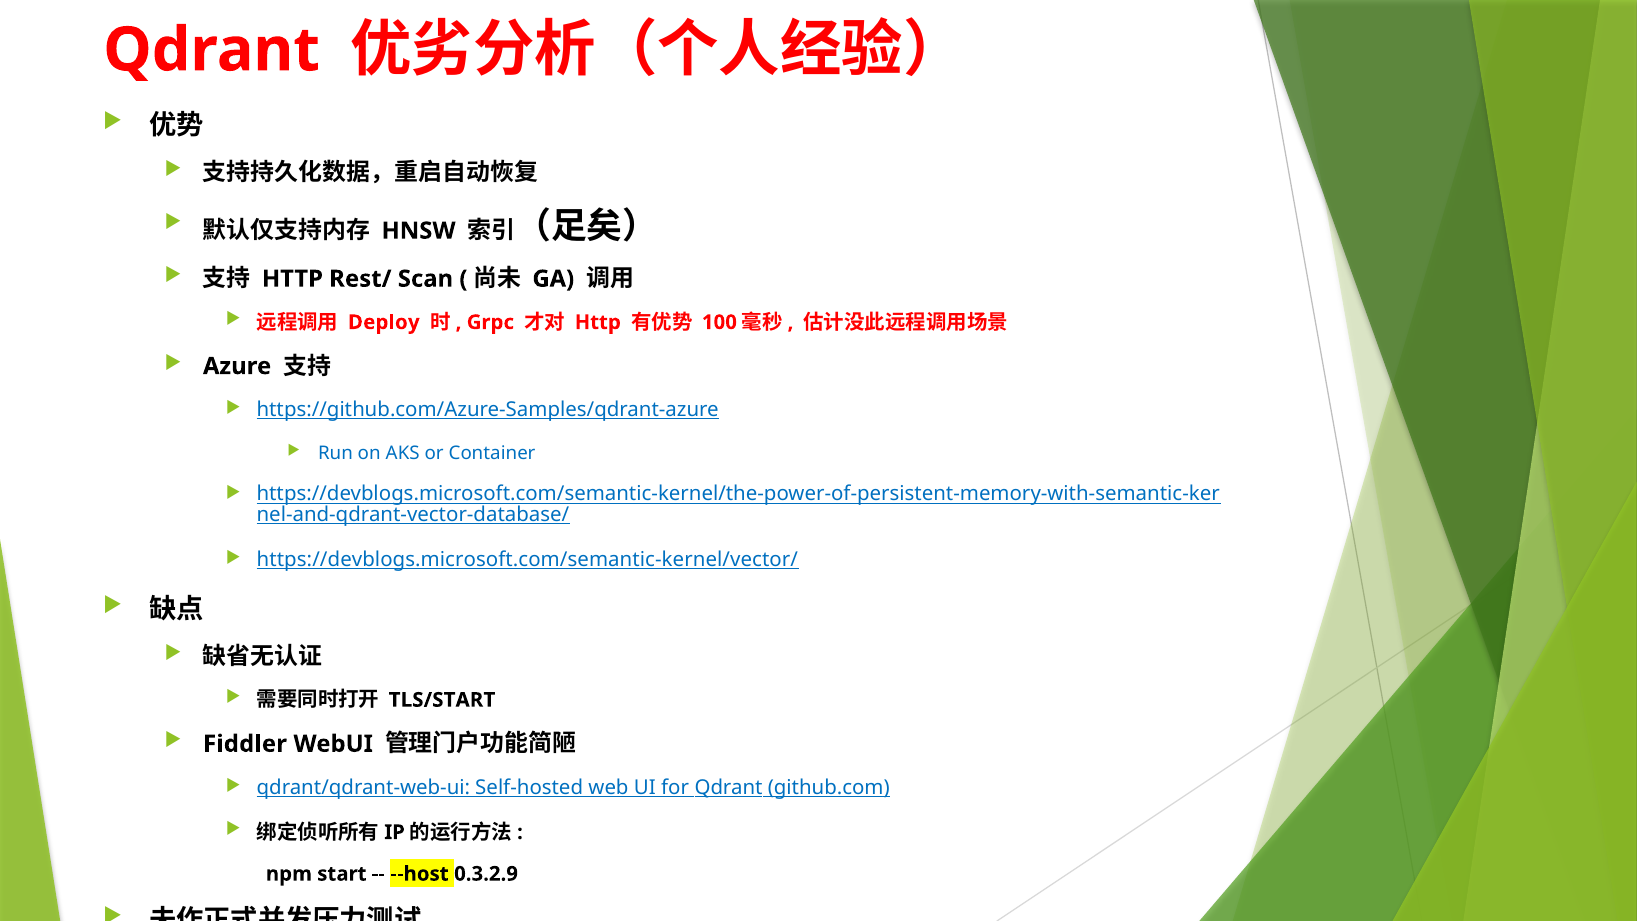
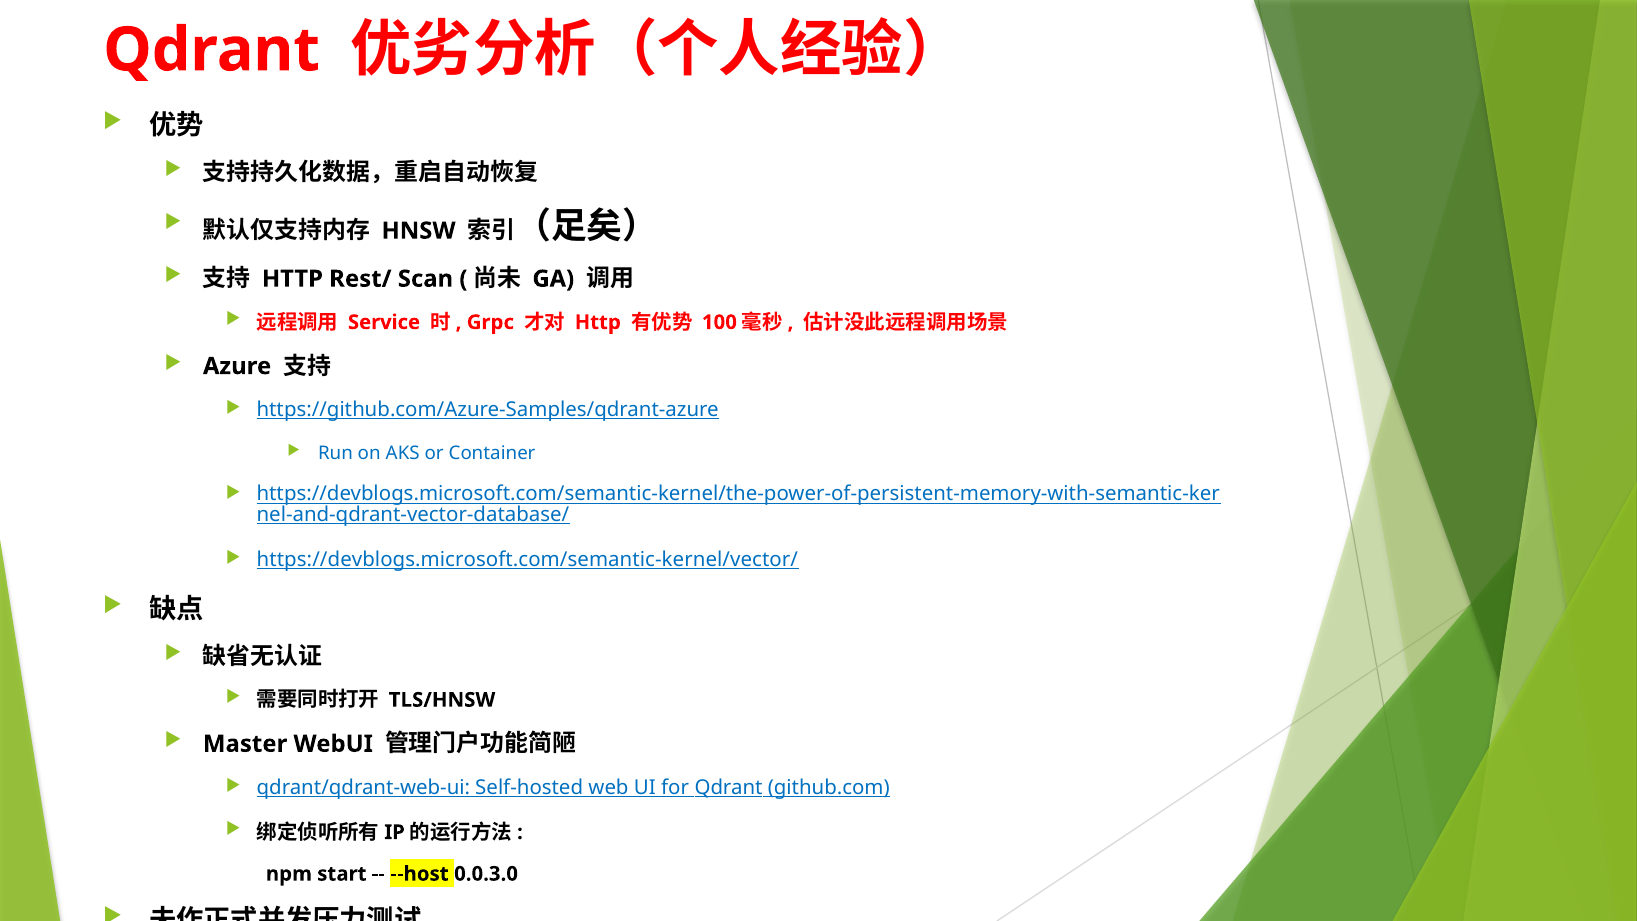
Deploy: Deploy -> Service (384, 322)
TLS/START: TLS/START -> TLS/HNSW (442, 700)
Fiddler: Fiddler -> Master (245, 744)
0.3.2.9: 0.3.2.9 -> 0.0.3.0 (486, 874)
